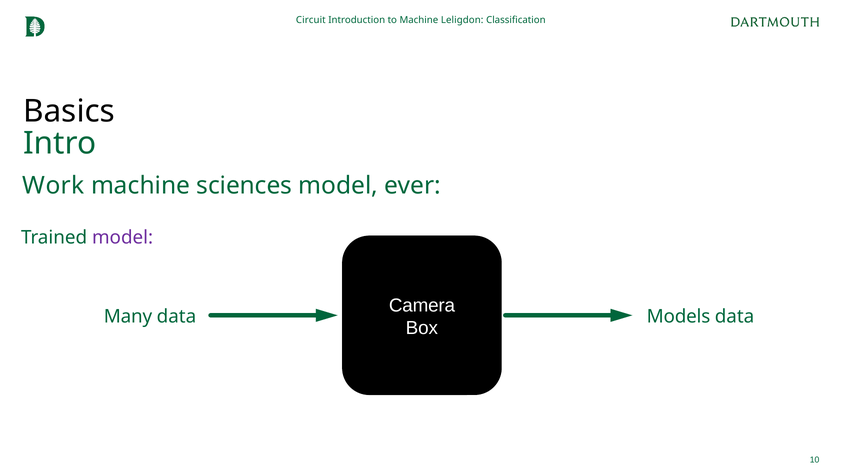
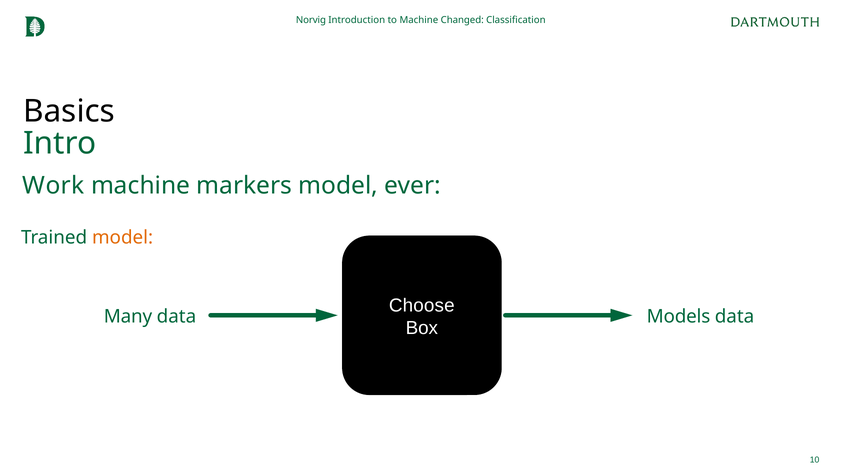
Circuit: Circuit -> Norvig (311, 20)
Leligdon: Leligdon -> Changed (462, 20)
sciences: sciences -> markers (244, 186)
model colour: purple -> orange (123, 238)
Camera: Camera -> Choose (422, 306)
